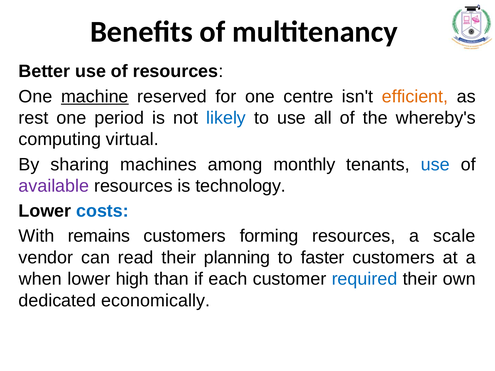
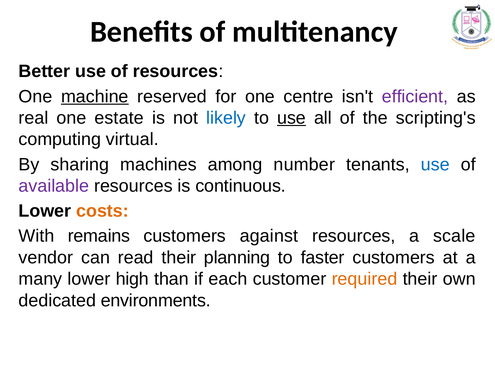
efficient colour: orange -> purple (415, 97)
rest: rest -> real (33, 118)
period: period -> estate (119, 118)
use underline: none -> present (291, 118)
whereby's: whereby's -> scripting's (436, 118)
monthly: monthly -> number (304, 165)
technology: technology -> continuous (241, 186)
costs colour: blue -> orange (102, 211)
forming: forming -> against (269, 236)
when: when -> many (40, 279)
required colour: blue -> orange (364, 279)
economically: economically -> environments (156, 301)
